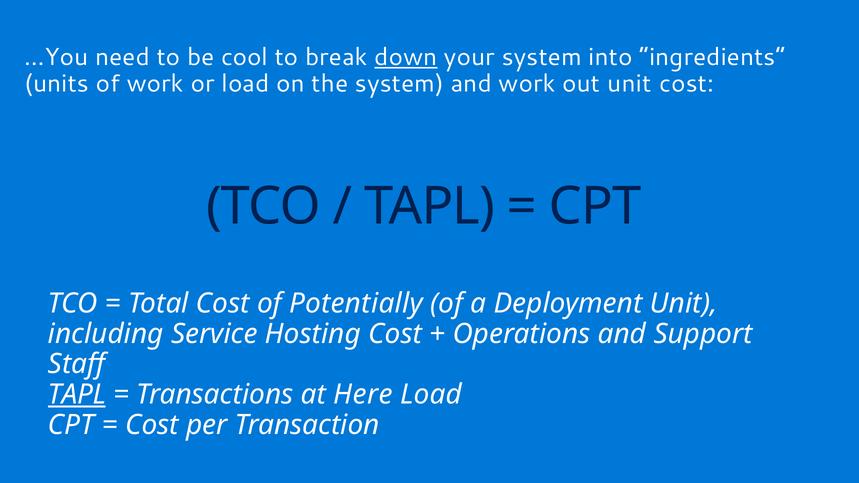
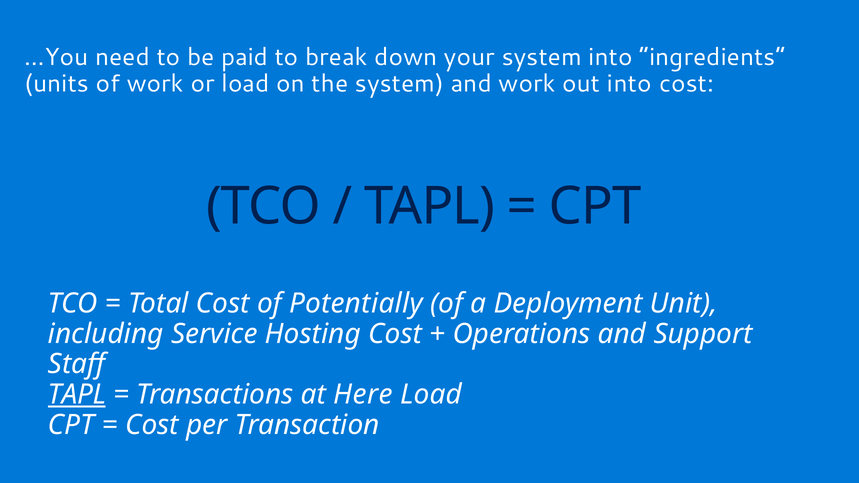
cool: cool -> paid (245, 57)
down underline: present -> none (406, 57)
out unit: unit -> into (629, 84)
